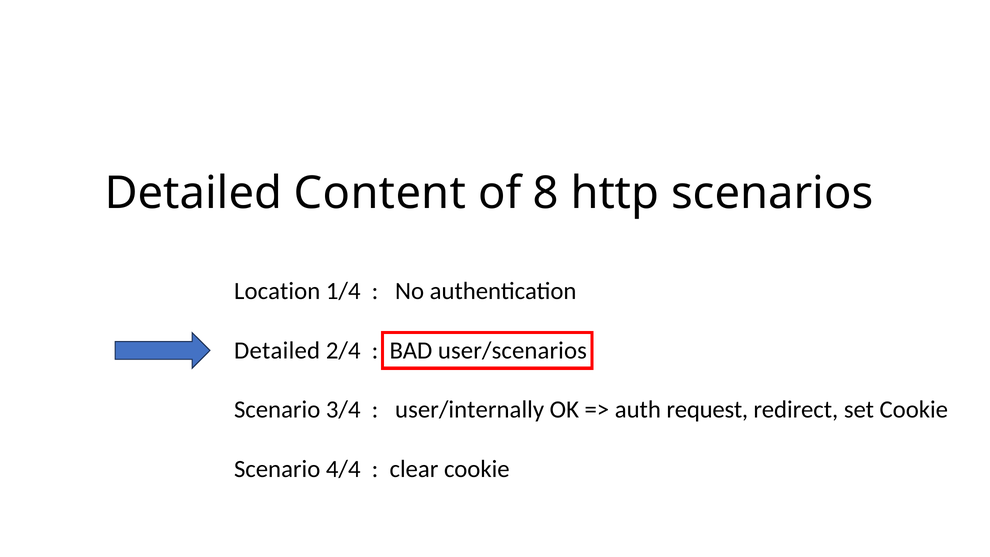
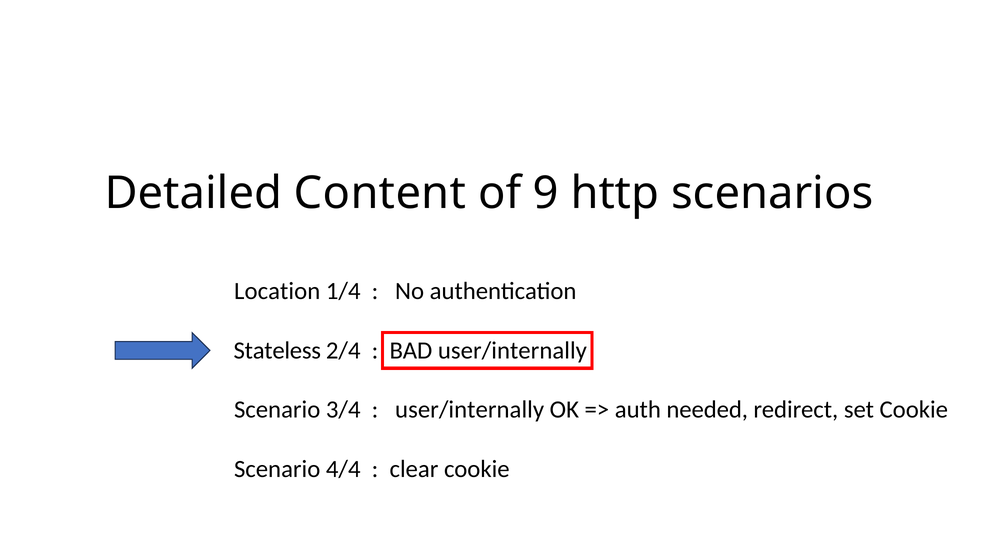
8: 8 -> 9 (546, 193)
Detailed: Detailed -> Stateless (277, 350)
BAD user/scenarios: user/scenarios -> user/internally (512, 350)
request: request -> needed (707, 410)
